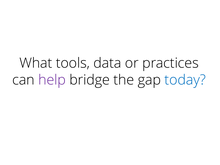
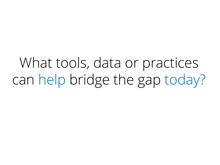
help colour: purple -> blue (52, 80)
